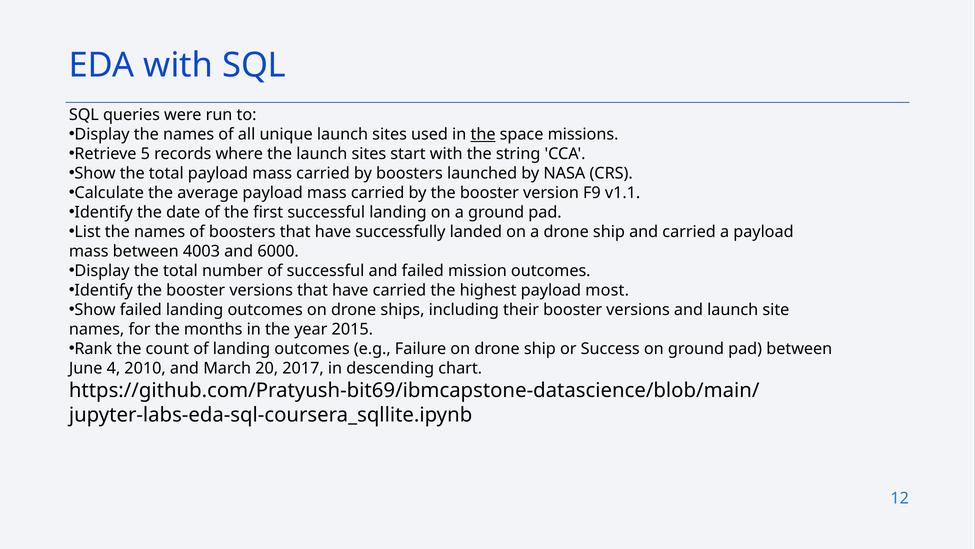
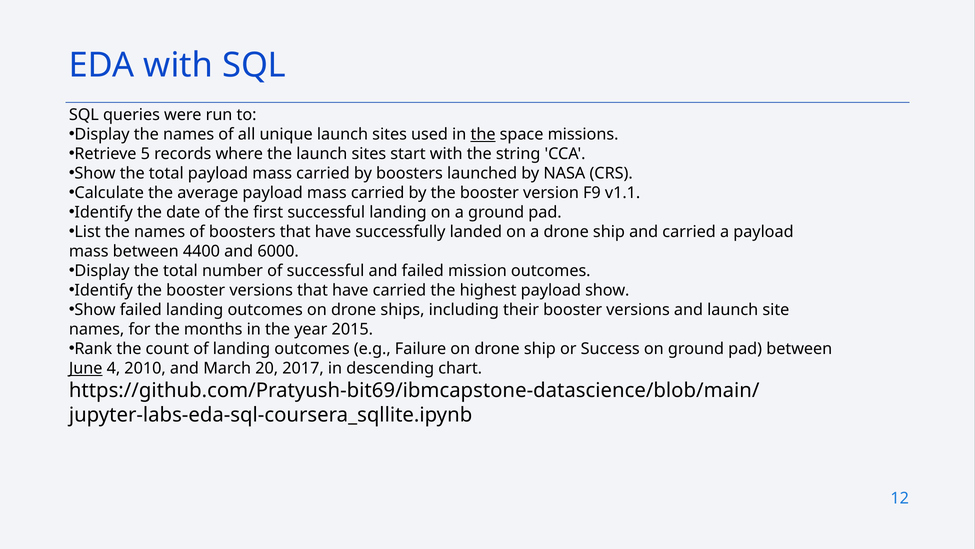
4003: 4003 -> 4400 (201, 251)
payload most: most -> show (607, 290)
June underline: none -> present (86, 368)
